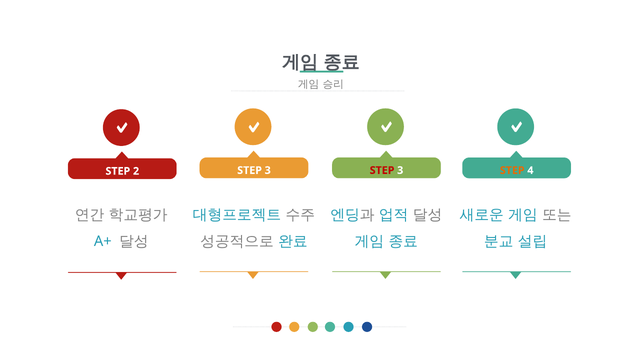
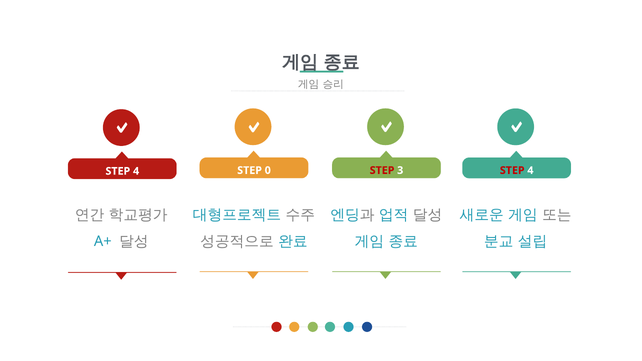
3: 3 -> 0 (268, 170)
STEP colour: orange -> red (512, 170)
2: 2 -> 4 (136, 171)
